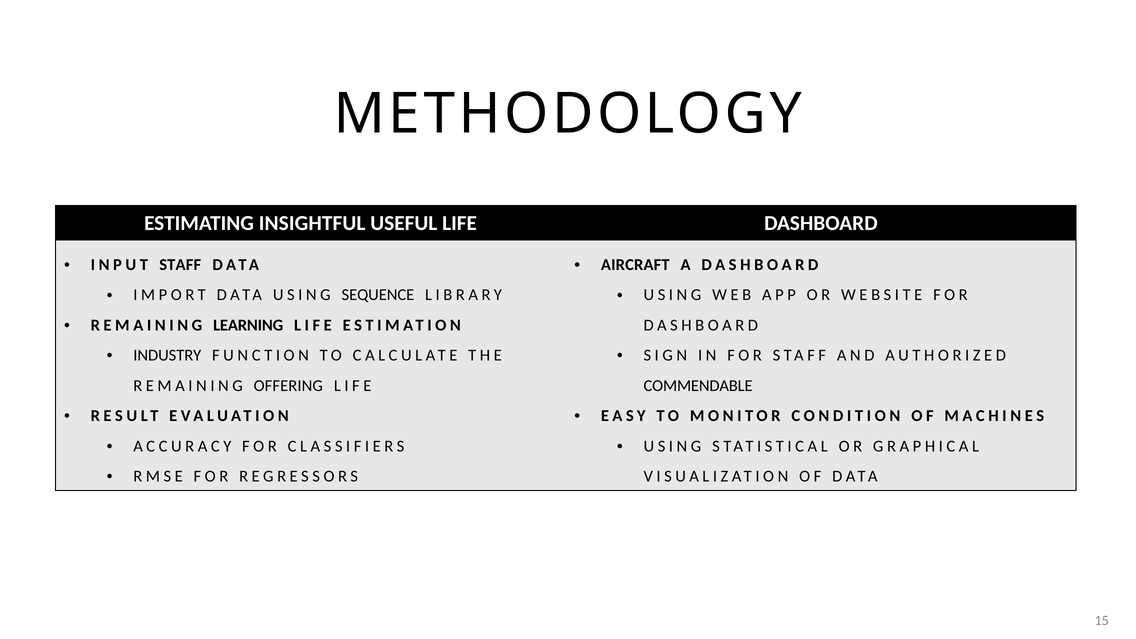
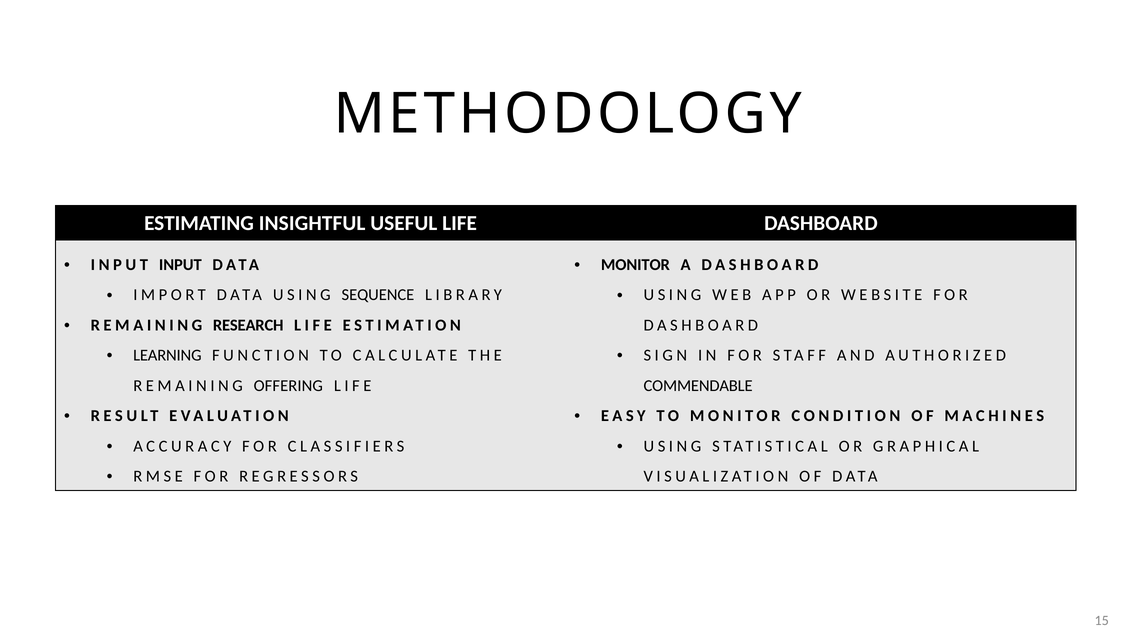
INPUT STAFF: STAFF -> INPUT (180, 265)
AIRCRAFT: AIRCRAFT -> MONITOR (635, 265)
LEARNING: LEARNING -> RESEARCH (248, 325)
INDUSTRY: INDUSTRY -> LEARNING (167, 355)
